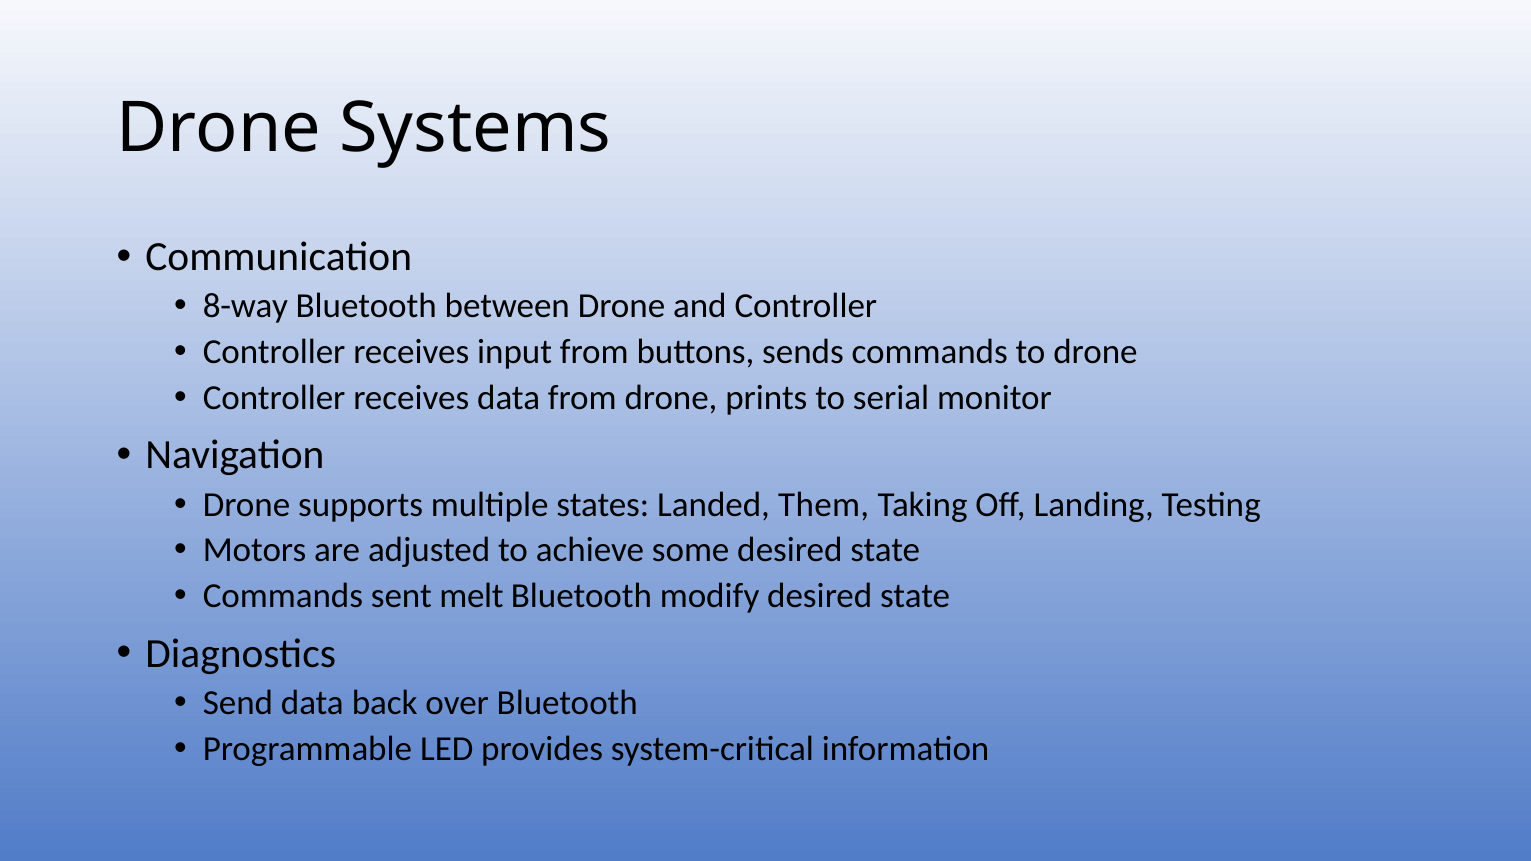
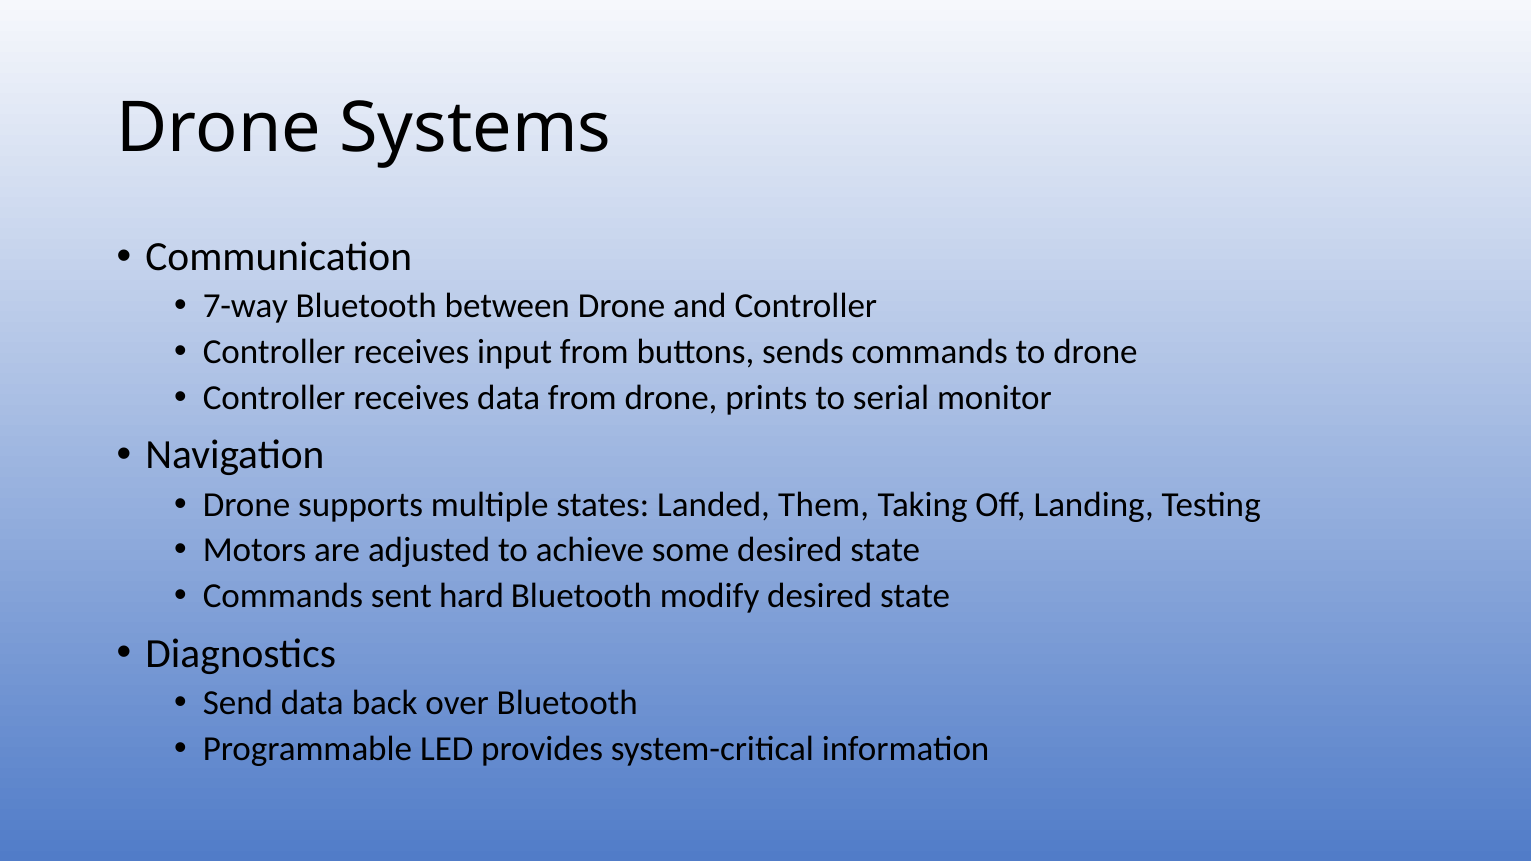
8-way: 8-way -> 7-way (245, 306)
melt: melt -> hard (472, 596)
